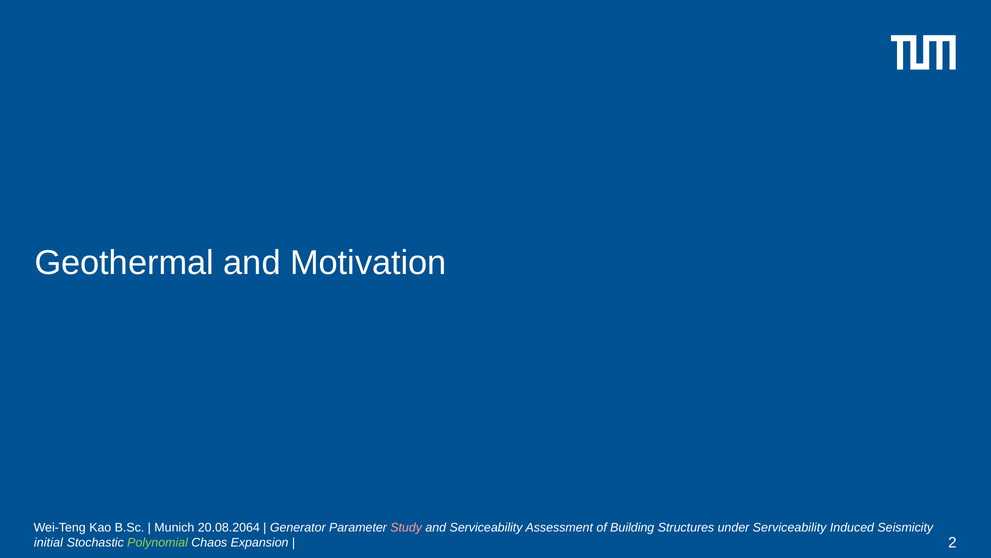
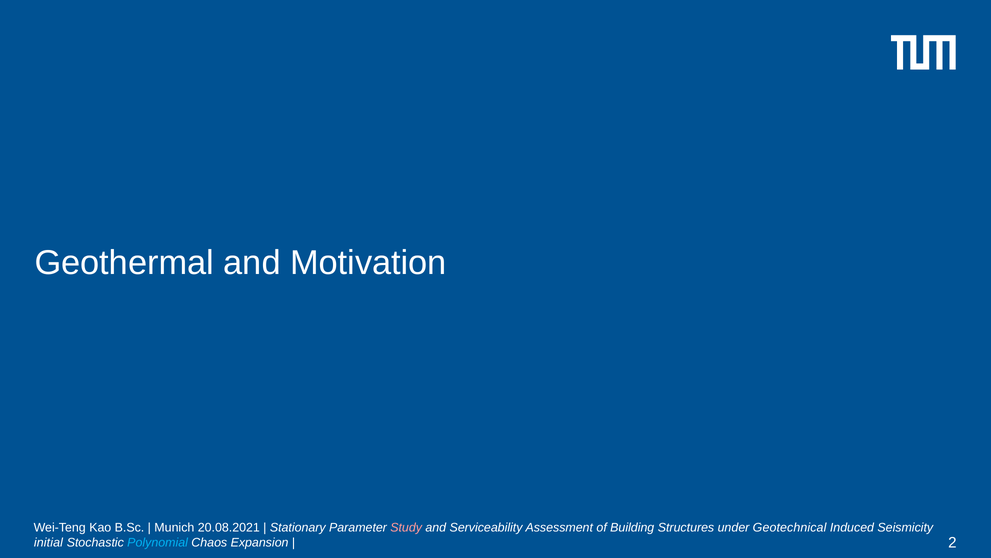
20.08.2064: 20.08.2064 -> 20.08.2021 (229, 527)
Generator: Generator -> Stationary (298, 527)
under Serviceability: Serviceability -> Geotechnical (790, 527)
Polynomial colour: light green -> light blue (158, 542)
